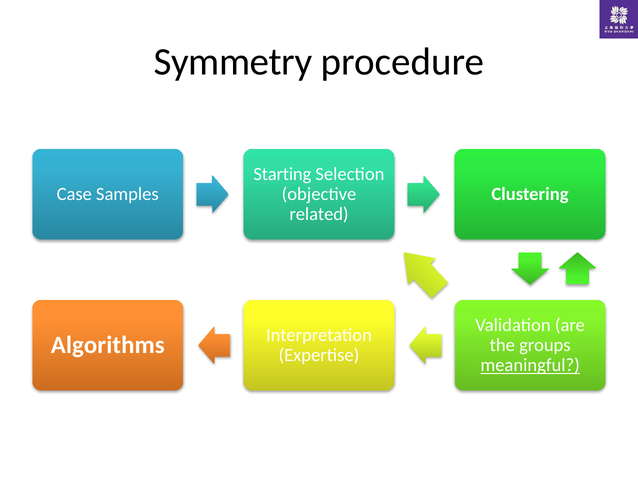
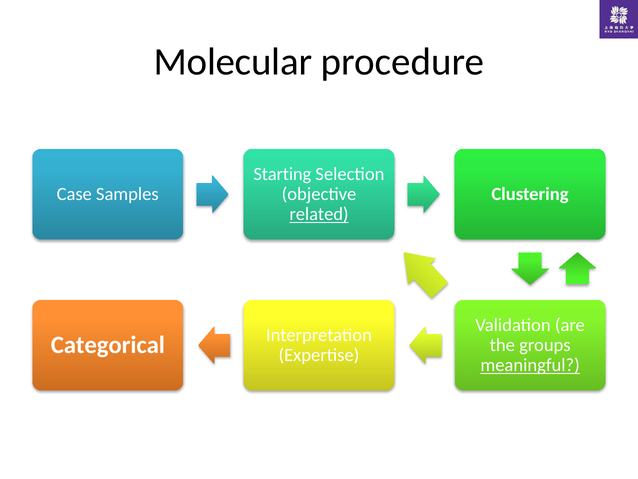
Symmetry: Symmetry -> Molecular (233, 62)
related underline: none -> present (319, 214)
Algorithms: Algorithms -> Categorical (108, 345)
